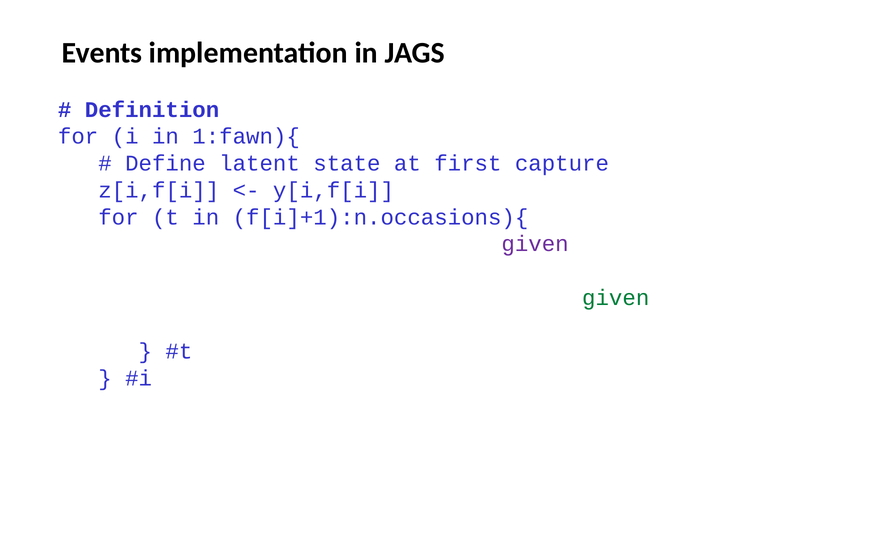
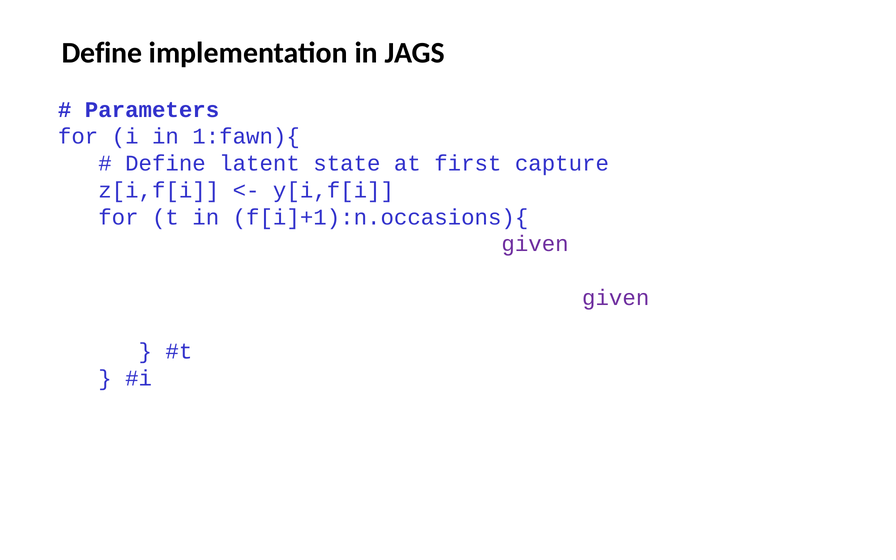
Events: Events -> Define (102, 53)
Definition: Definition -> Parameters (152, 110)
given colour: green -> purple (616, 298)
